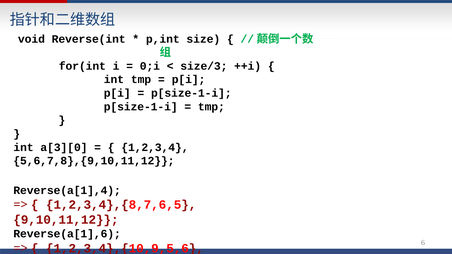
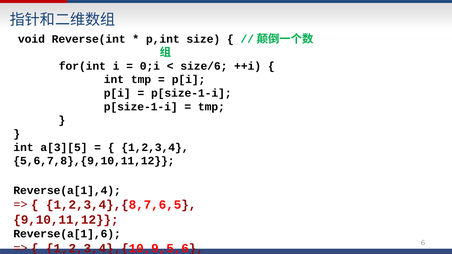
size/3: size/3 -> size/6 (204, 66)
a[3][0: a[3][0 -> a[3][5 (64, 147)
